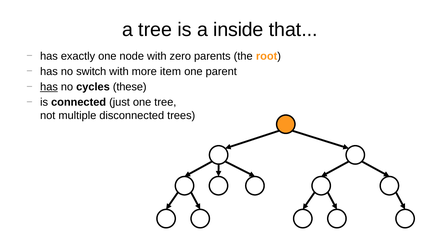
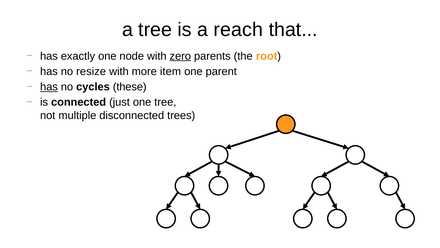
inside: inside -> reach (238, 30)
zero underline: none -> present (180, 56)
switch: switch -> resize (91, 71)
